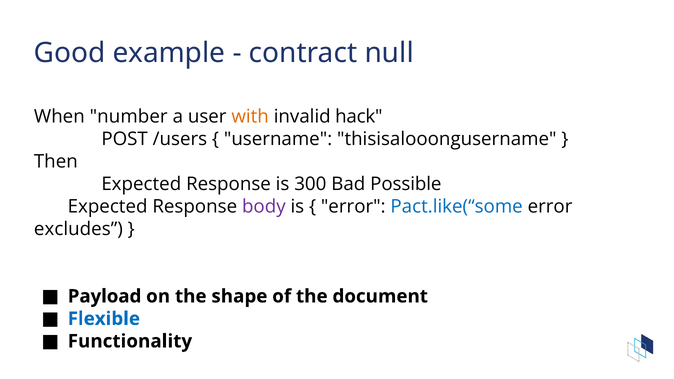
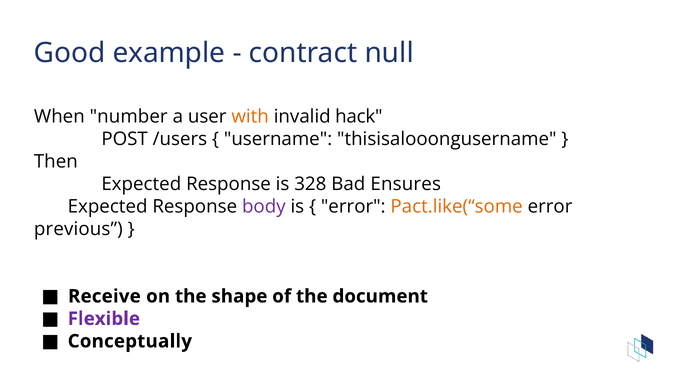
300: 300 -> 328 (310, 184)
Possible: Possible -> Ensures (406, 184)
Pact.like(“some colour: blue -> orange (457, 206)
excludes: excludes -> previous (78, 229)
Payload: Payload -> Receive (104, 296)
Flexible colour: blue -> purple (104, 319)
Functionality: Functionality -> Conceptually (130, 341)
